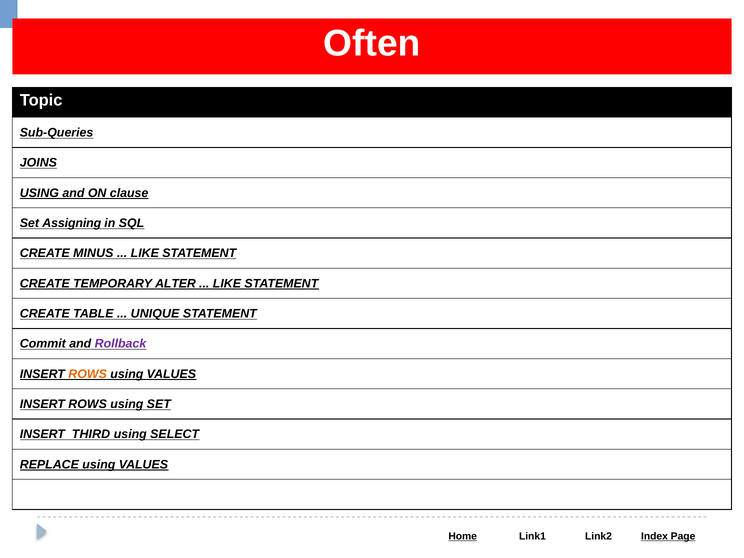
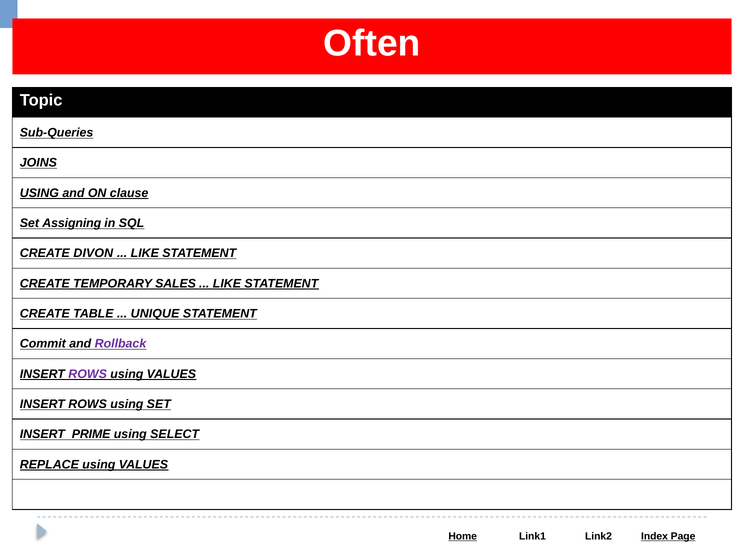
MINUS: MINUS -> DIVON (93, 253)
ALTER: ALTER -> SALES (176, 284)
ROWS colour: orange -> purple (88, 374)
THIRD: THIRD -> PRIME (91, 434)
